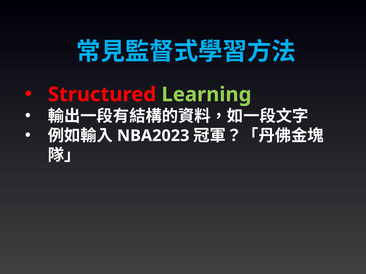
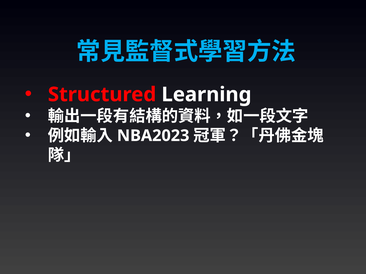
Learning colour: light green -> white (206, 95)
